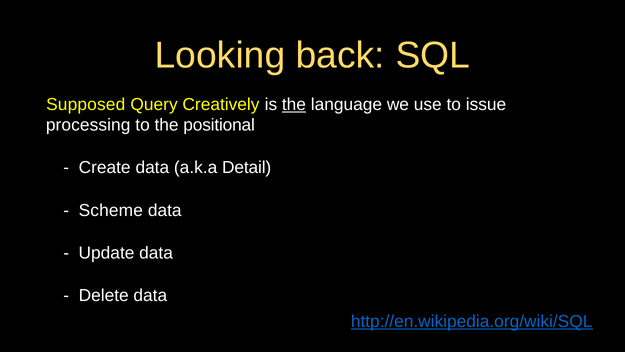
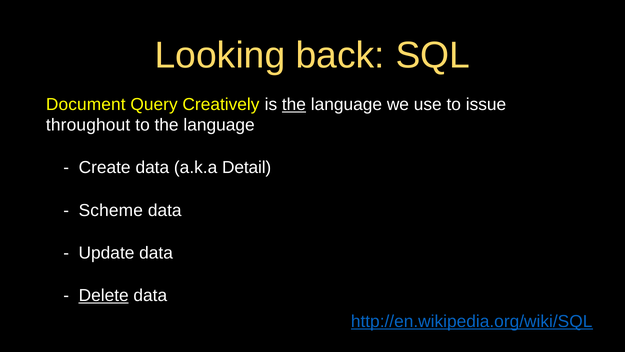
Supposed: Supposed -> Document (86, 104)
processing: processing -> throughout (88, 125)
to the positional: positional -> language (219, 125)
Delete underline: none -> present (104, 295)
